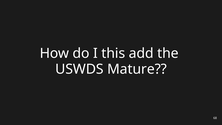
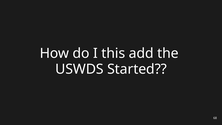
Mature: Mature -> Started (137, 69)
